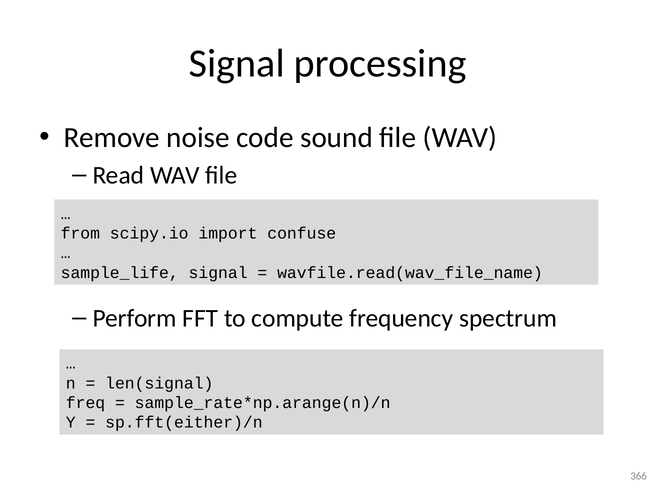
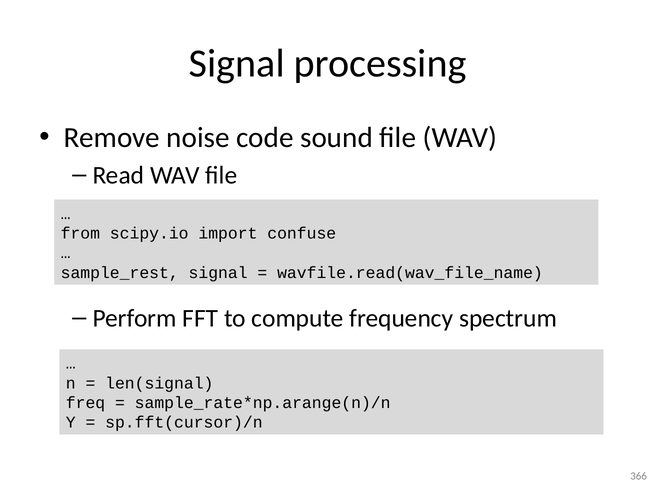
sample_life: sample_life -> sample_rest (120, 273)
sp.fft(either)/n: sp.fft(either)/n -> sp.fft(cursor)/n (184, 423)
